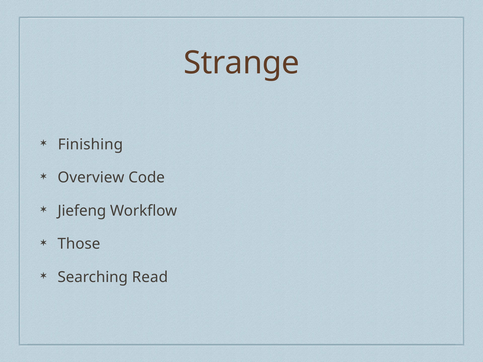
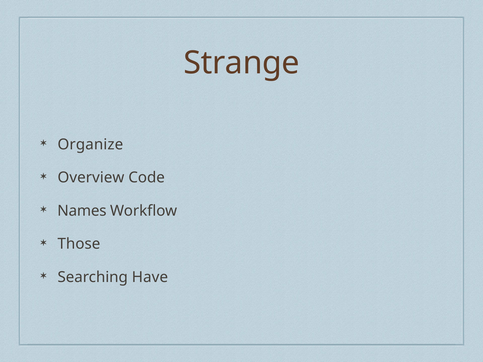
Finishing: Finishing -> Organize (90, 145)
Jiefeng: Jiefeng -> Names (82, 211)
Read: Read -> Have (150, 277)
